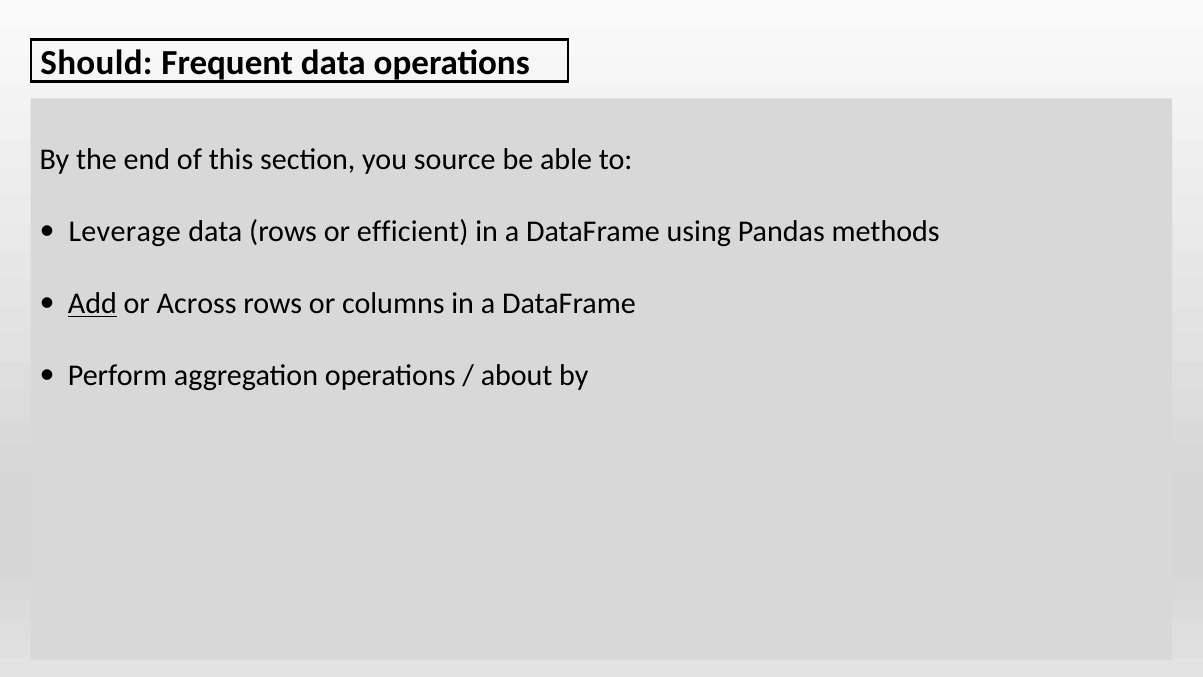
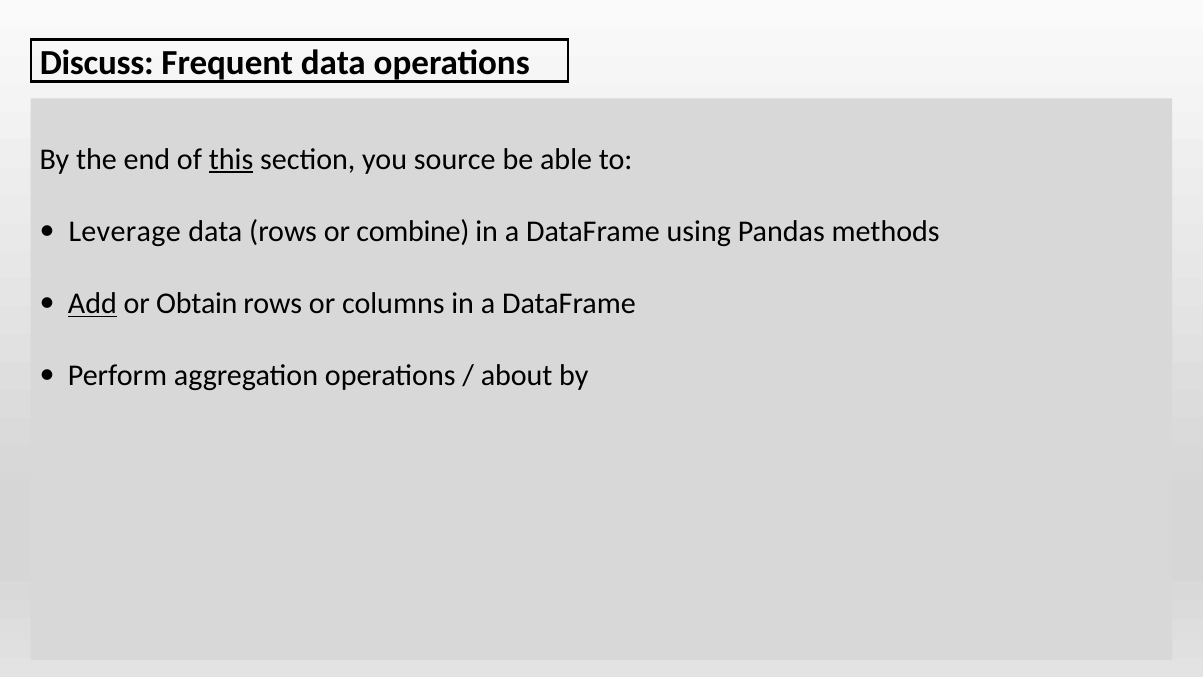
Should: Should -> Discuss (97, 63)
this underline: none -> present (231, 159)
efficient: efficient -> combine (413, 231)
Across: Across -> Obtain (197, 303)
